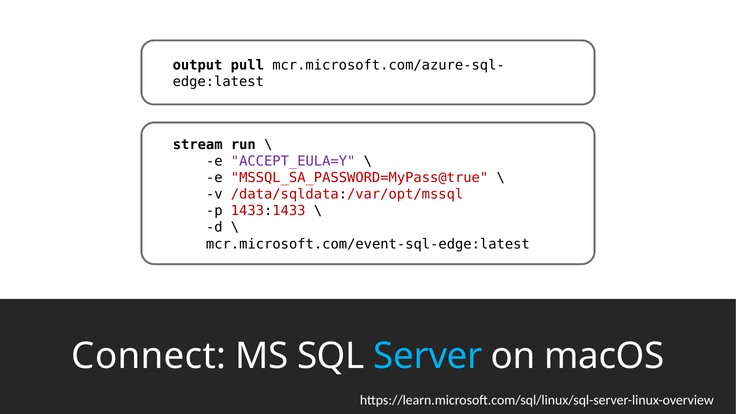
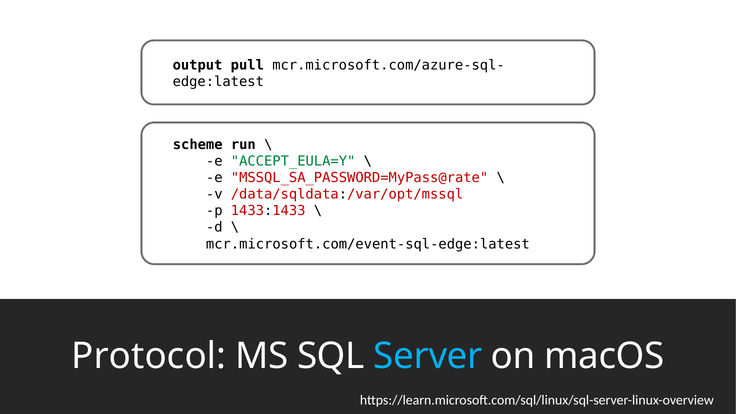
stream: stream -> scheme (198, 145)
ACCEPT_EULA=Y colour: purple -> green (293, 161)
MSSQL_SA_PASSWORD=MyPass@true: MSSQL_SA_PASSWORD=MyPass@true -> MSSQL_SA_PASSWORD=MyPass@rate (360, 178)
Connect: Connect -> Protocol (149, 356)
